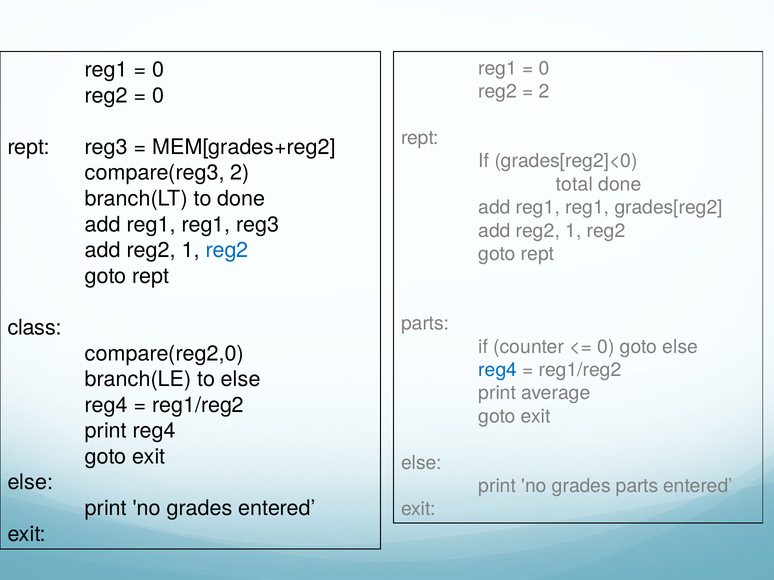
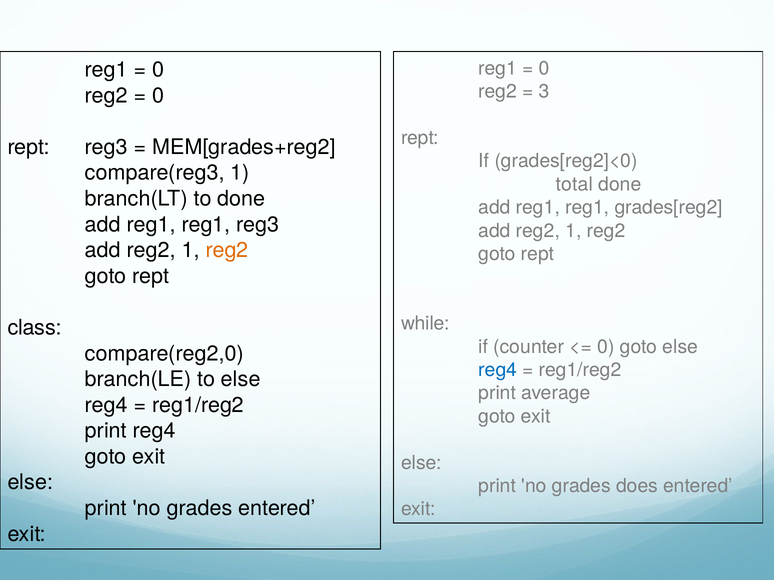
2: 2 -> 3 (544, 92)
compare(reg3 2: 2 -> 1 (240, 173)
reg2 colour: blue -> orange (227, 250)
parts: parts -> while (425, 324)
grades parts: parts -> does (637, 486)
